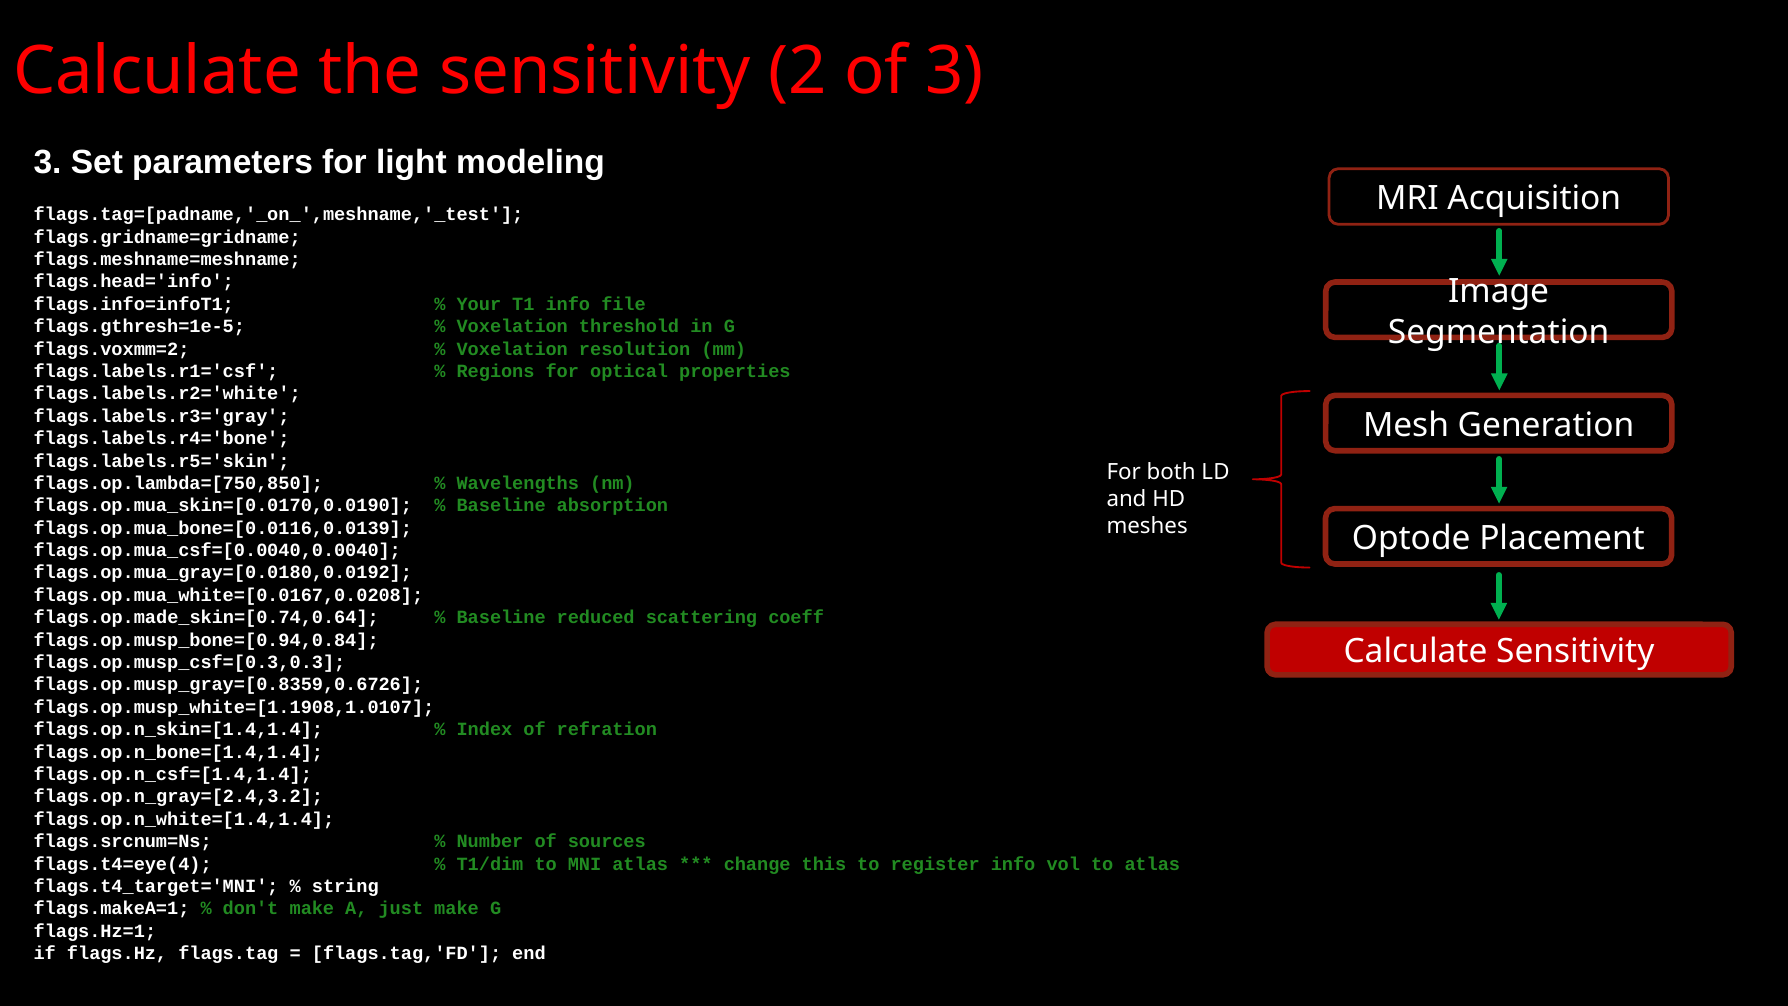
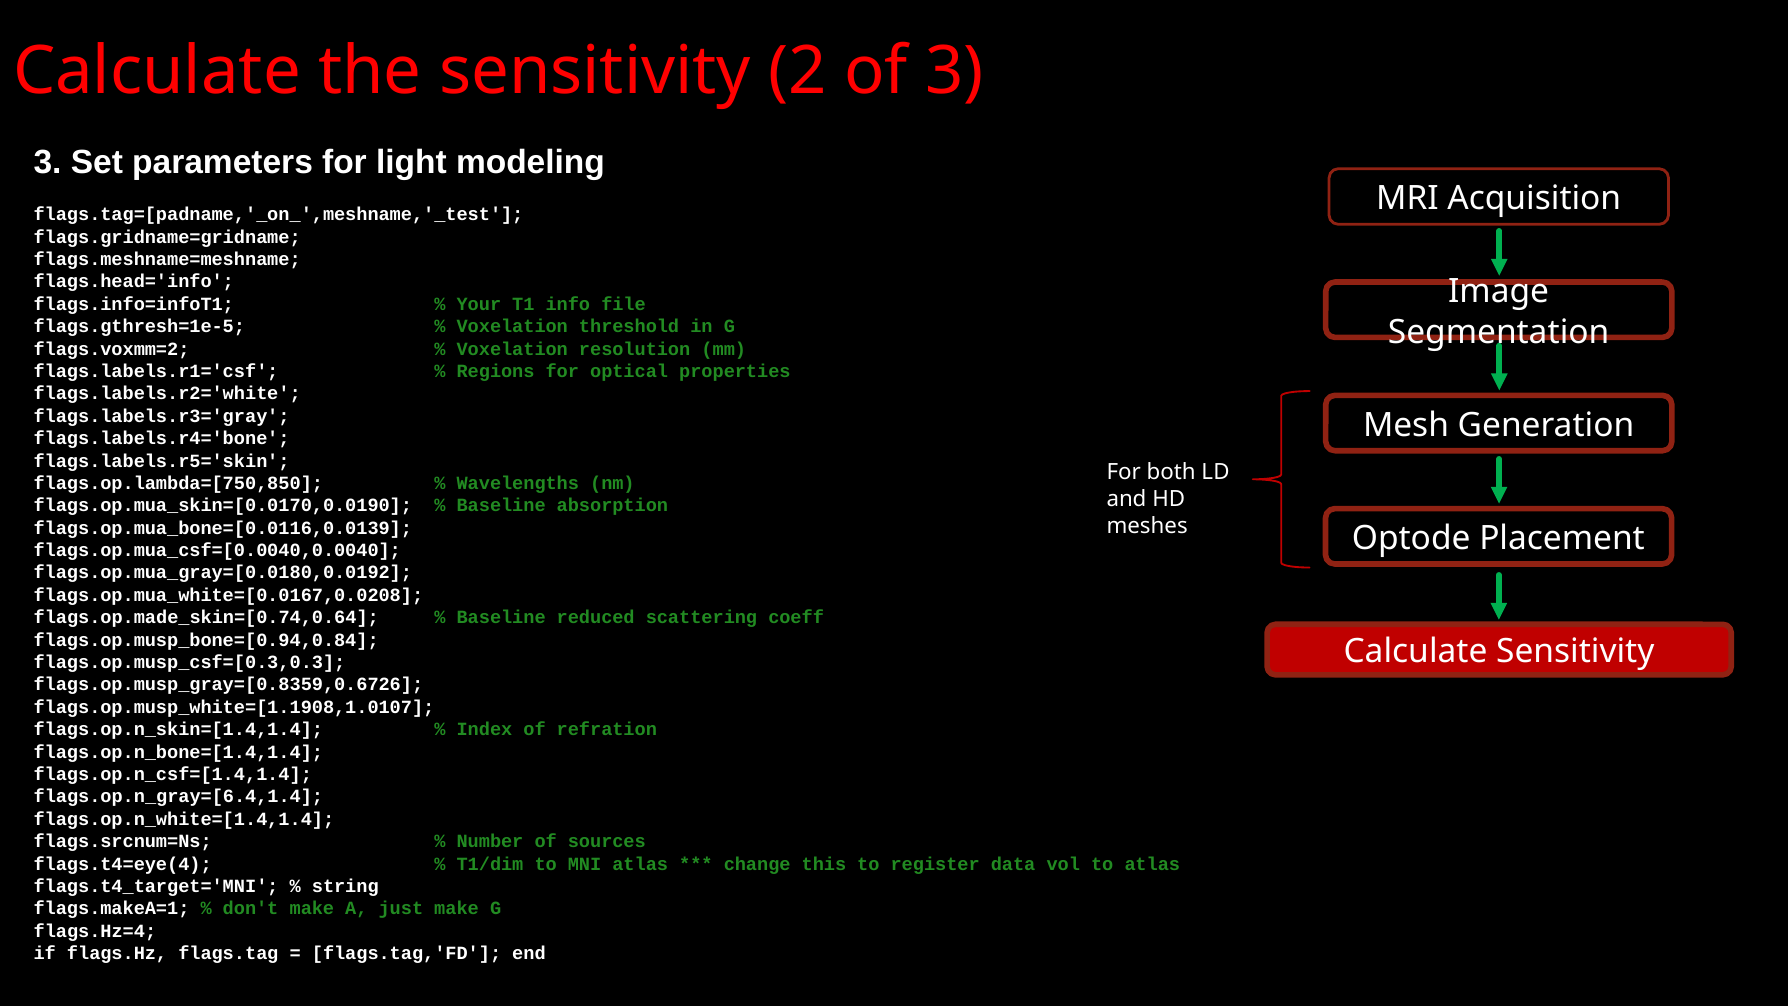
flags.op.n_gray=[2.4,3.2: flags.op.n_gray=[2.4,3.2 -> flags.op.n_gray=[6.4,1.4 (178, 797)
register info: info -> data (1013, 864)
flags.Hz=1: flags.Hz=1 -> flags.Hz=4 (95, 931)
